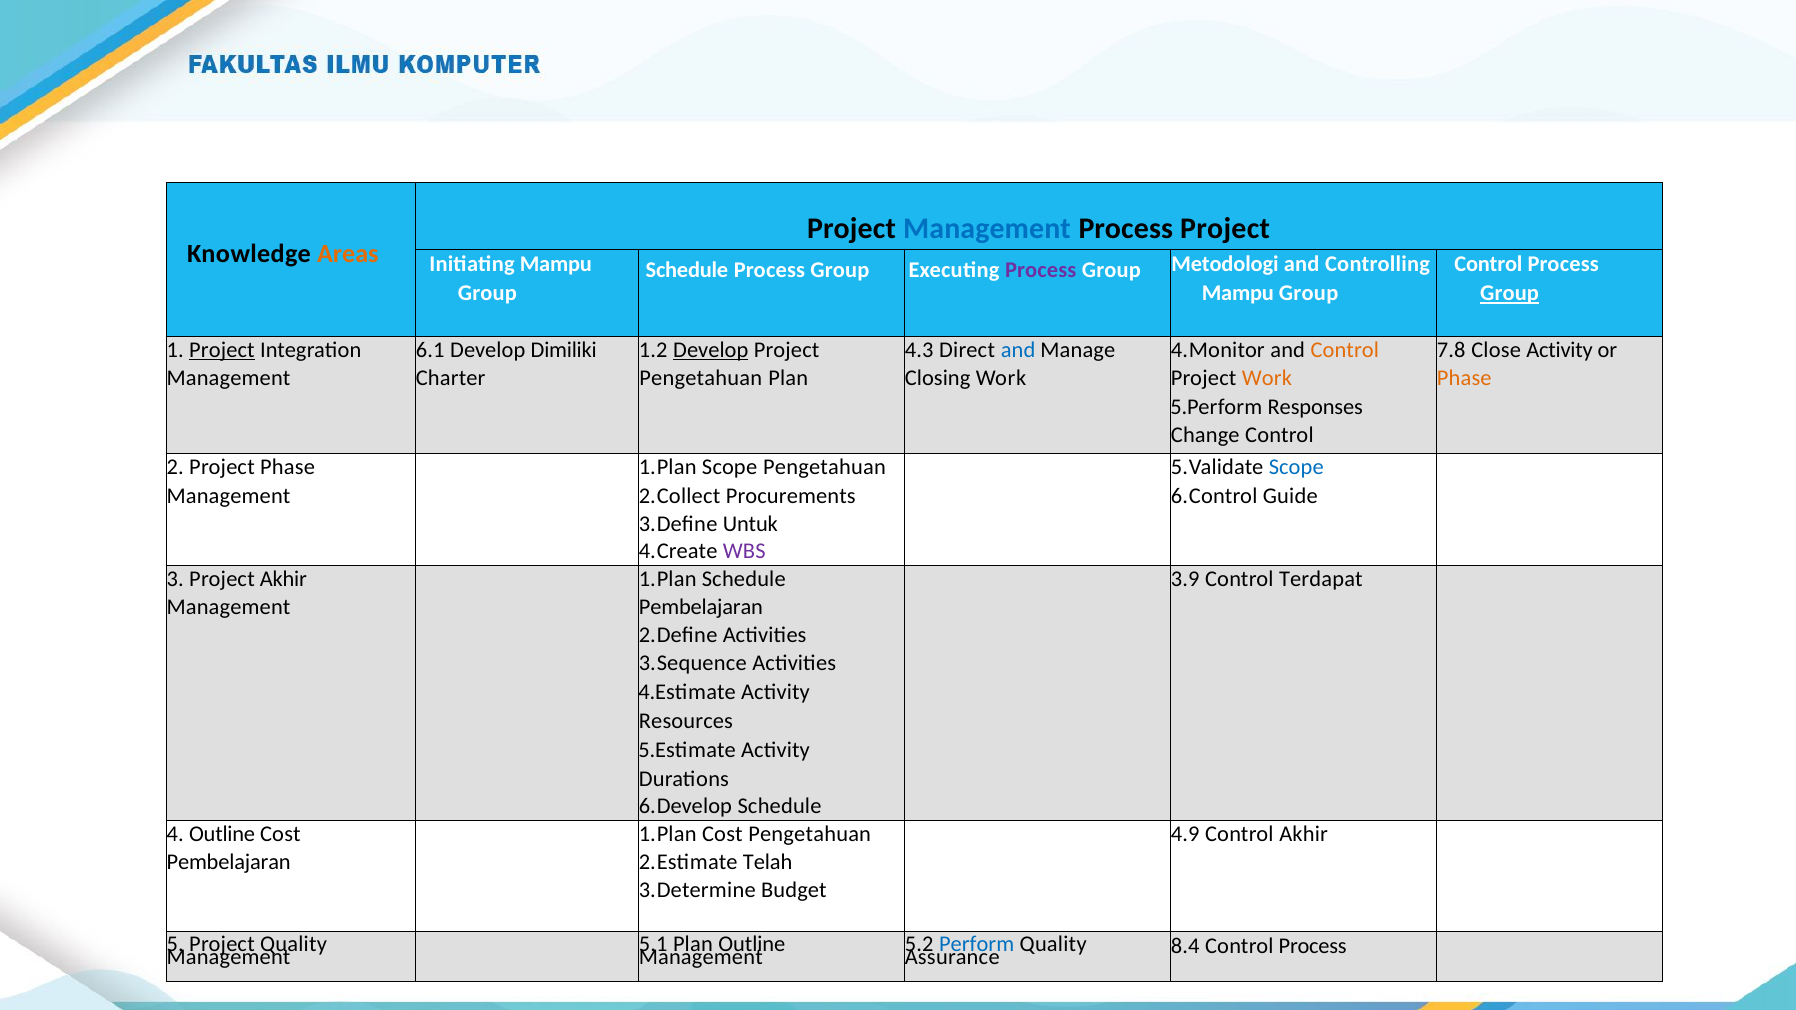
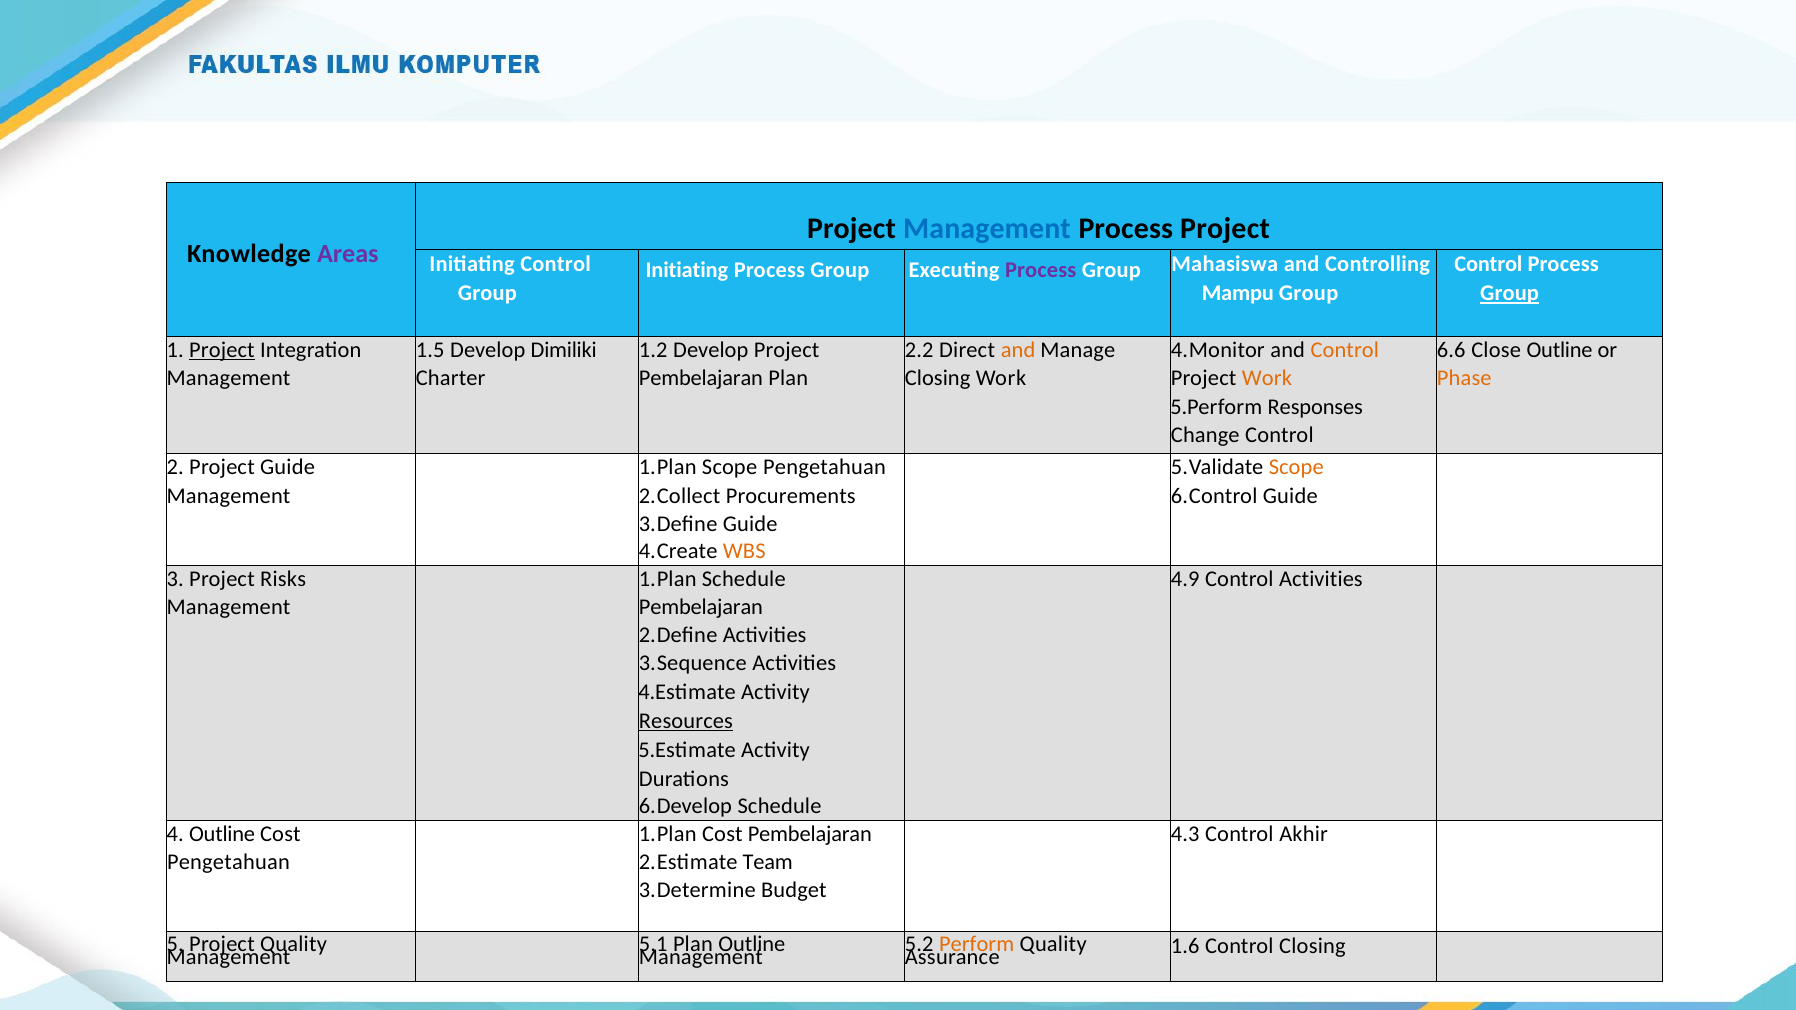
Areas colour: orange -> purple (348, 254)
Initiating Mampu: Mampu -> Control (556, 265)
Schedule: Schedule -> Initiating (687, 271)
Metodologi: Metodologi -> Mahasiswa (1225, 265)
6.1: 6.1 -> 1.5 (430, 350)
Develop underline: present -> none (711, 350)
4.3: 4.3 -> 2.2 (919, 350)
and colour: blue -> orange (1018, 350)
7.8: 7.8 -> 6.6 (1451, 350)
Close Activity: Activity -> Outline (1560, 350)
Pengetahuan: Pengetahuan -> Pembelajaran (701, 378)
Project Phase: Phase -> Guide (288, 468)
Scope colour: blue -> orange (1296, 468)
Untuk: Untuk -> Guide (750, 524)
WBS colour: purple -> orange (744, 552)
Project Akhir: Akhir -> Risks (283, 579)
3.9: 3.9 -> 4.9 (1185, 579)
Control Terdapat: Terdapat -> Activities (1321, 579)
Resources underline: none -> present (686, 721)
Cost Pengetahuan: Pengetahuan -> Pembelajaran (810, 834)
4.9: 4.9 -> 4.3 (1185, 834)
Pembelajaran: Pembelajaran -> Pengetahuan (228, 862)
Telah: Telah -> Team (768, 862)
Perform colour: blue -> orange (977, 945)
8.4: 8.4 -> 1.6 (1185, 946)
Process: Process -> Closing (1312, 946)
